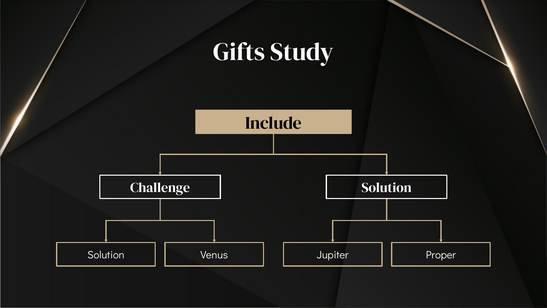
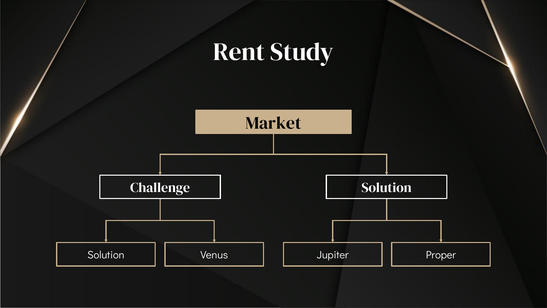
Gifts: Gifts -> Rent (239, 52)
Include: Include -> Market (273, 123)
